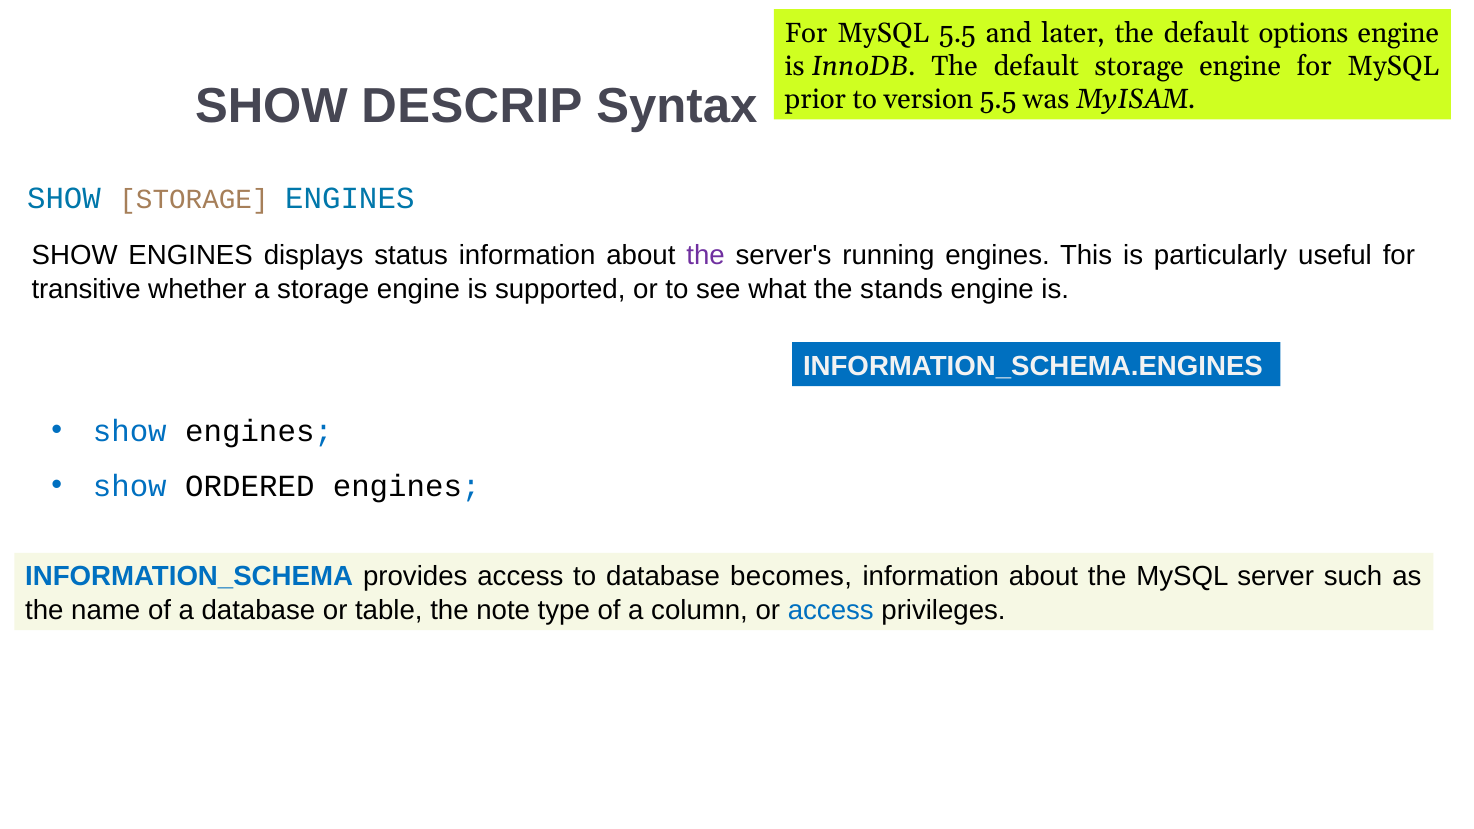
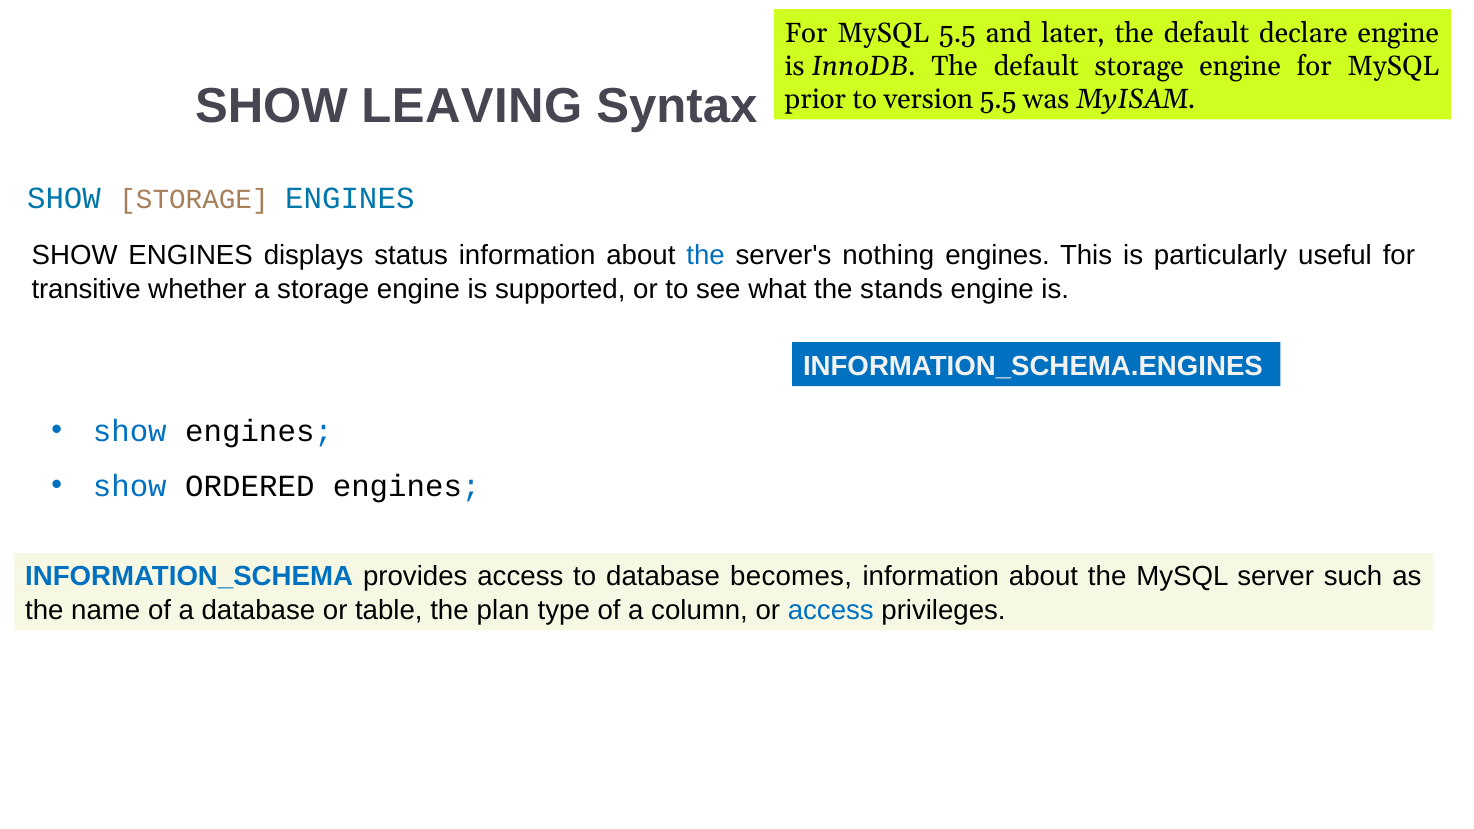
options: options -> declare (1303, 33)
DESCRIP: DESCRIP -> LEAVING (472, 107)
the colour: purple -> blue (706, 256)
running: running -> nothing (888, 256)
note: note -> plan (503, 610)
